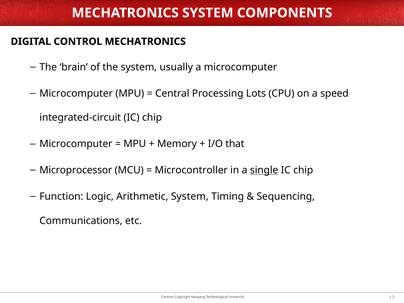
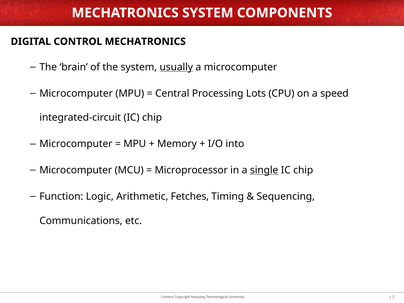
usually underline: none -> present (176, 67)
that: that -> into (235, 144)
Microprocessor: Microprocessor -> Microcomputer (76, 170)
Microcontroller: Microcontroller -> Microprocessor (191, 170)
Arithmetic System: System -> Fetches (190, 196)
